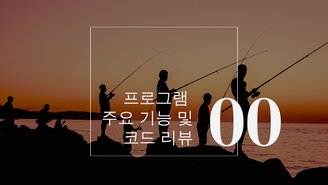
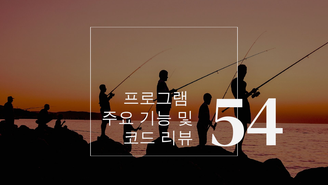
00: 00 -> 54 (246, 121)
